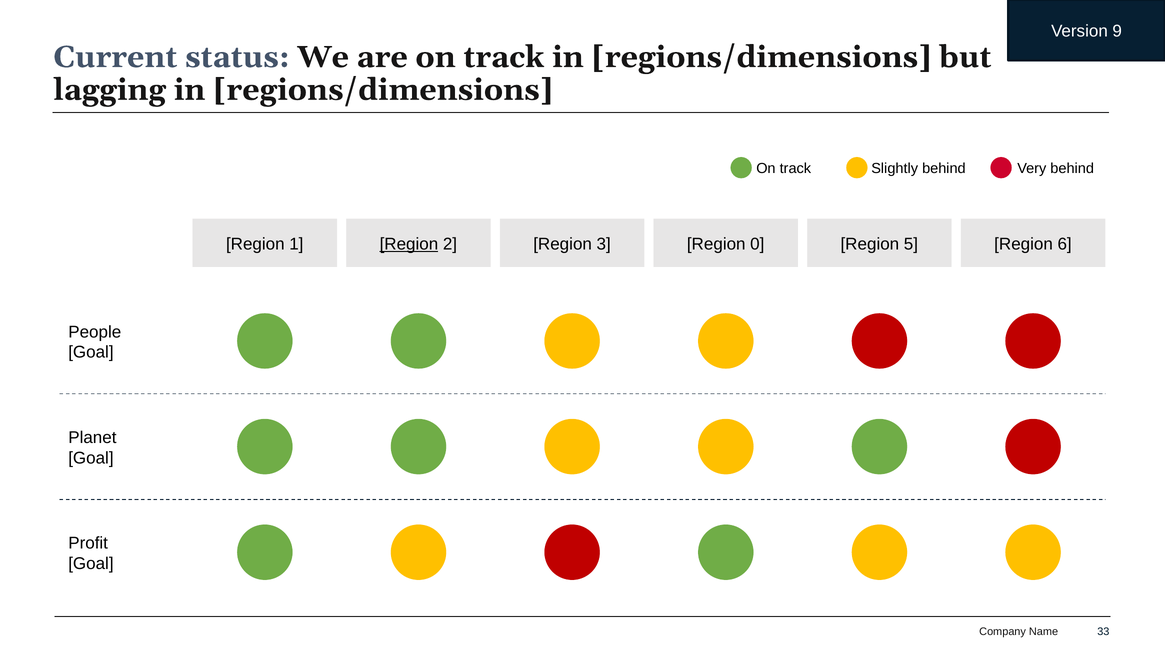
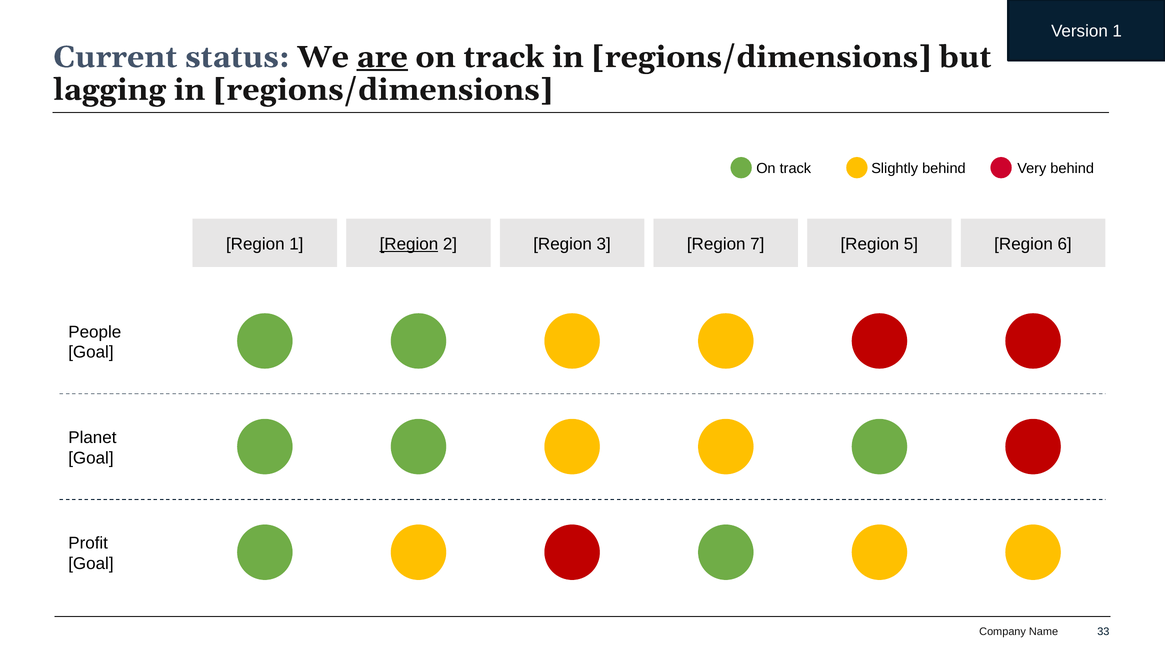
Version 9: 9 -> 1 (1117, 31)
are underline: none -> present (382, 57)
0: 0 -> 7 (757, 244)
